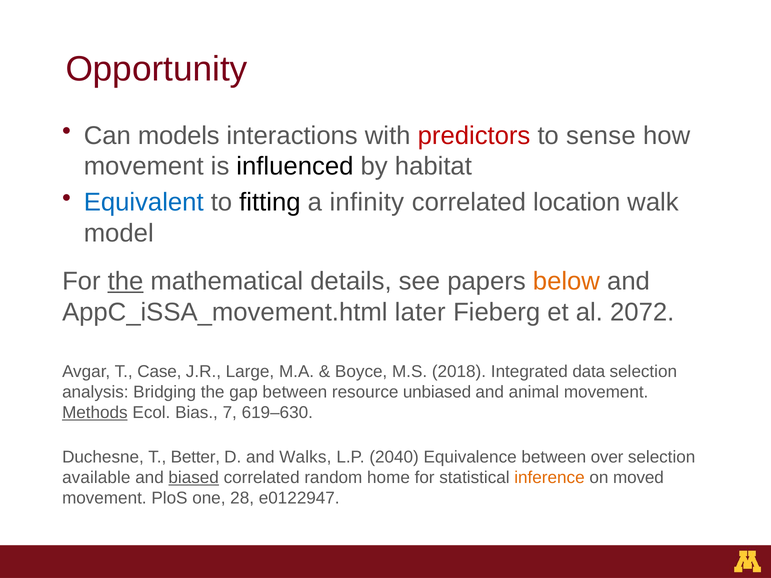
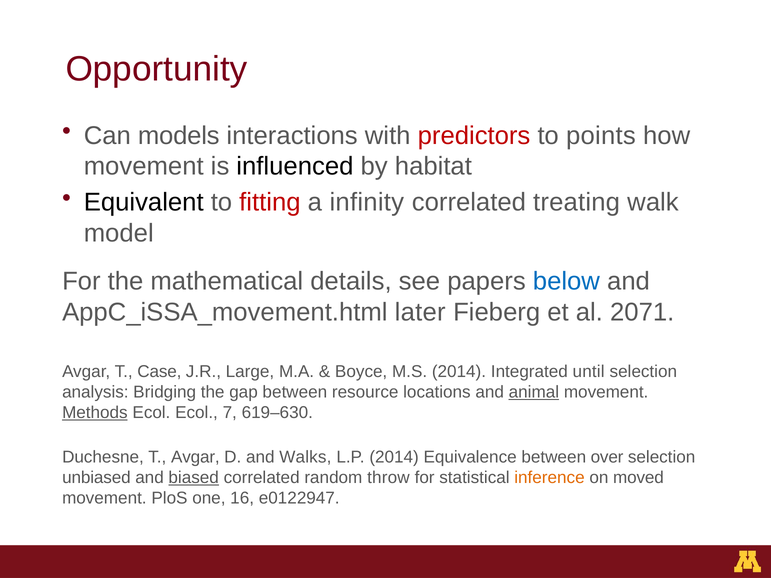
sense: sense -> points (601, 136)
Equivalent colour: blue -> black (144, 203)
fitting colour: black -> red (270, 203)
location: location -> treating (577, 203)
the underline: present -> none (125, 281)
below colour: orange -> blue (566, 281)
2072: 2072 -> 2071 (642, 312)
M.S 2018: 2018 -> 2014 (459, 372)
data: data -> until (589, 372)
unbiased: unbiased -> locations (437, 392)
animal underline: none -> present (534, 392)
Ecol Bias: Bias -> Ecol (196, 413)
T Better: Better -> Avgar (195, 457)
L.P 2040: 2040 -> 2014 (394, 457)
available: available -> unbiased (96, 478)
home: home -> throw (388, 478)
28: 28 -> 16 (242, 498)
